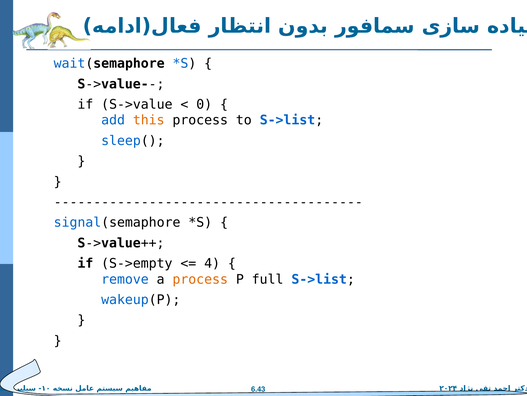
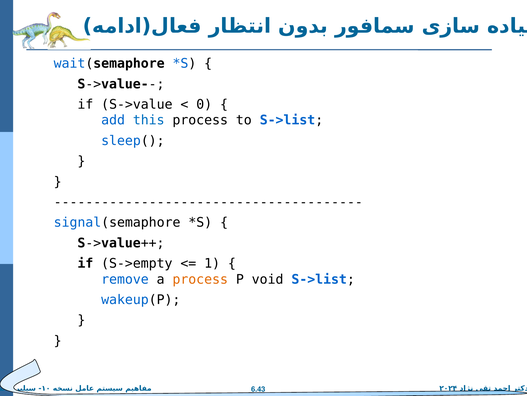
this colour: orange -> blue (149, 120)
4: 4 -> 1 (212, 263)
full: full -> void (268, 279)
